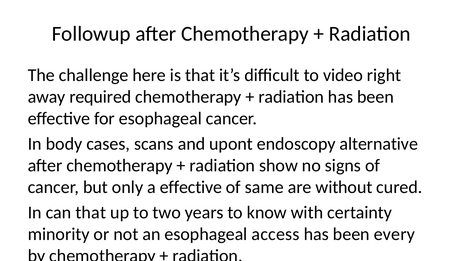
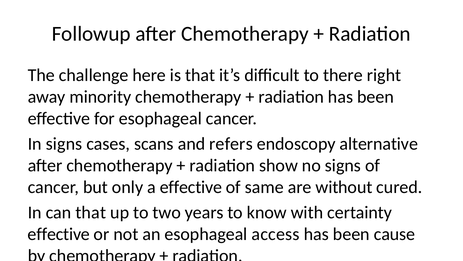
video: video -> there (343, 75)
required: required -> minority (100, 97)
In body: body -> signs (64, 144)
upont: upont -> refers (231, 144)
minority: minority -> effective (59, 234)
every: every -> cause (395, 234)
